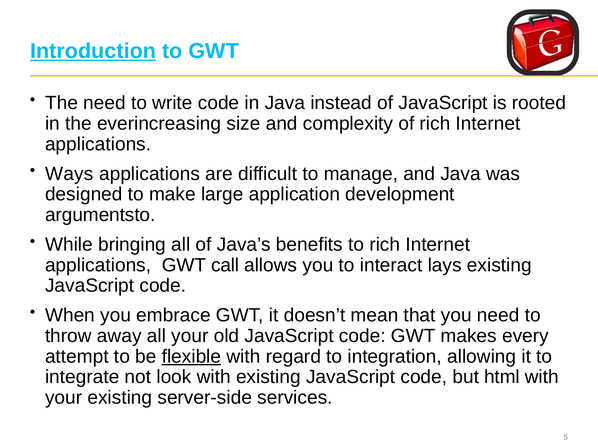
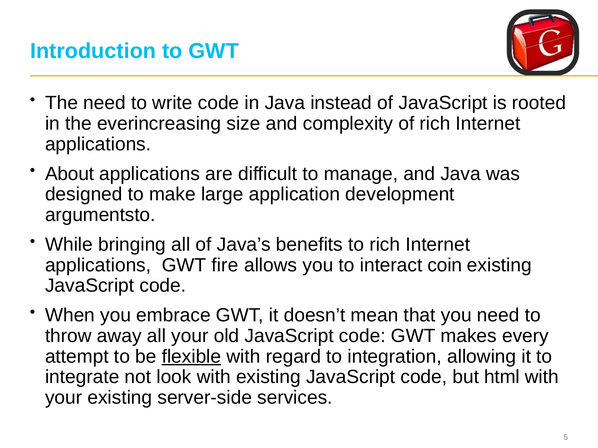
Introduction underline: present -> none (93, 51)
Ways: Ways -> About (70, 174)
call: call -> fire (225, 265)
lays: lays -> coin (445, 265)
